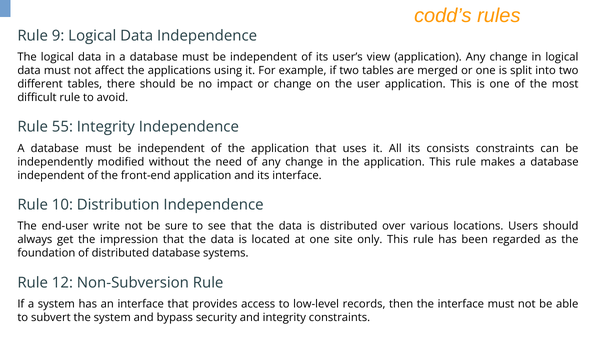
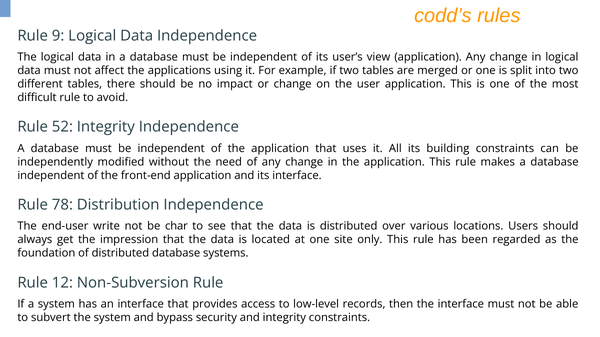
55: 55 -> 52 (62, 127)
consists: consists -> building (448, 149)
10: 10 -> 78 (62, 205)
sure: sure -> char (176, 227)
